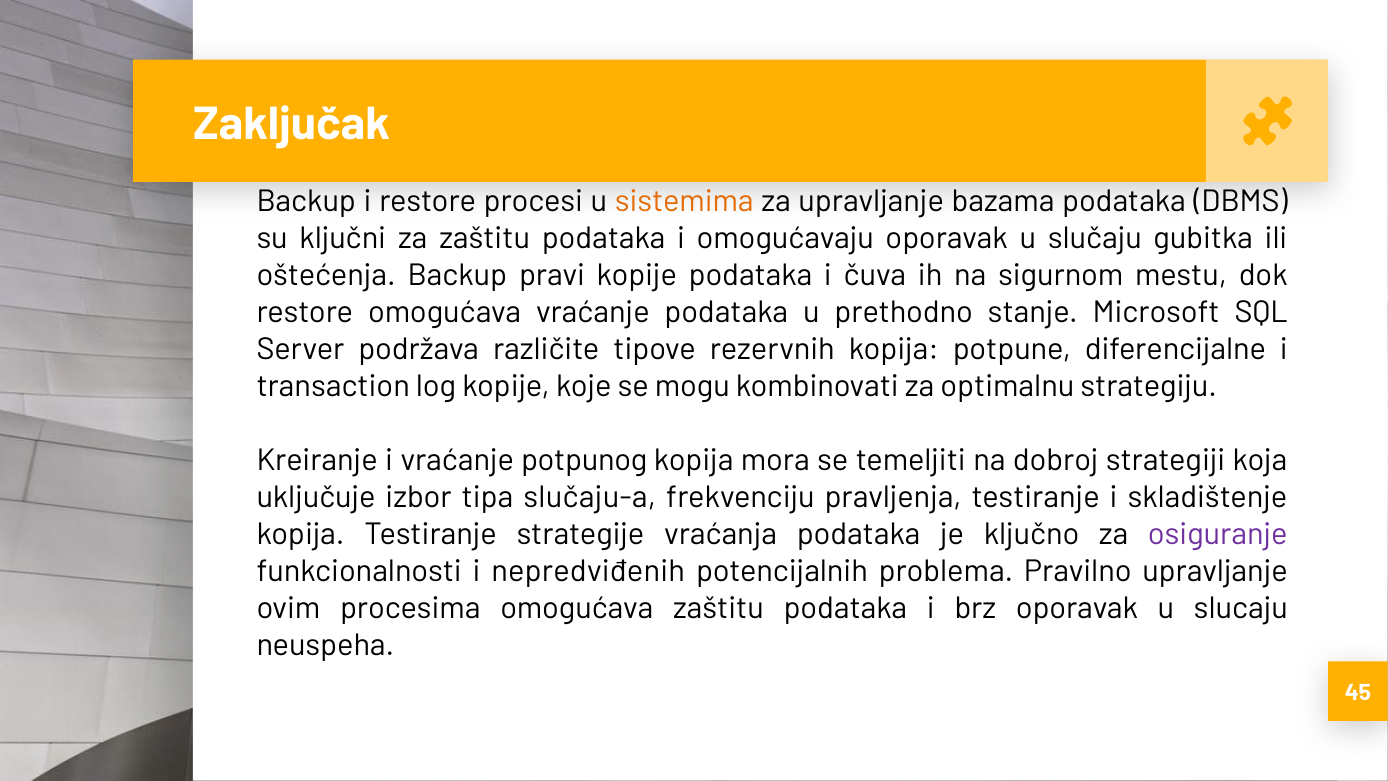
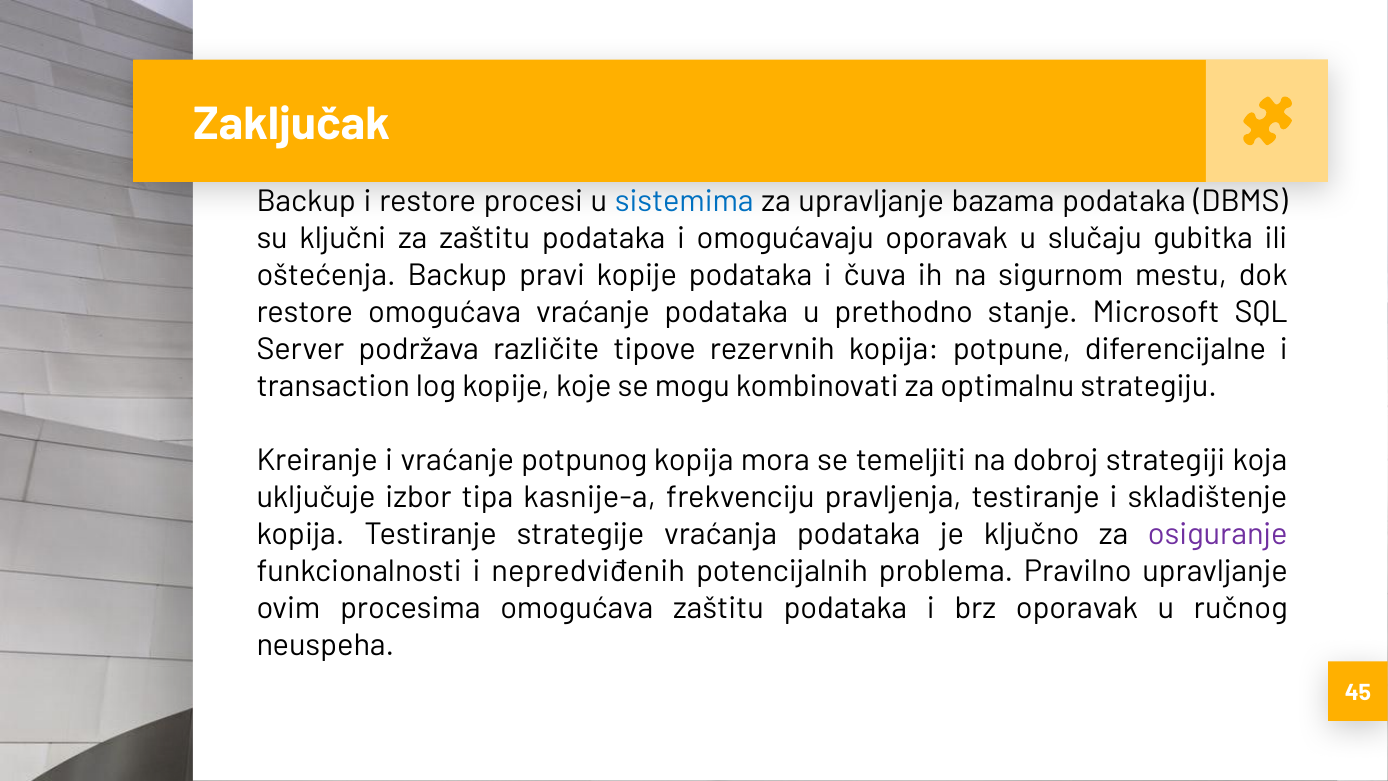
sistemima colour: orange -> blue (684, 201)
slučaju-a: slučaju-a -> kasnije-a (590, 497)
slucaju: slucaju -> ručnog (1241, 608)
